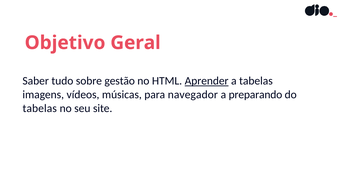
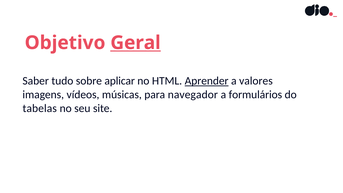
Geral underline: none -> present (136, 43)
gestão: gestão -> aplicar (120, 81)
a tabelas: tabelas -> valores (256, 81)
preparando: preparando -> formulários (255, 95)
